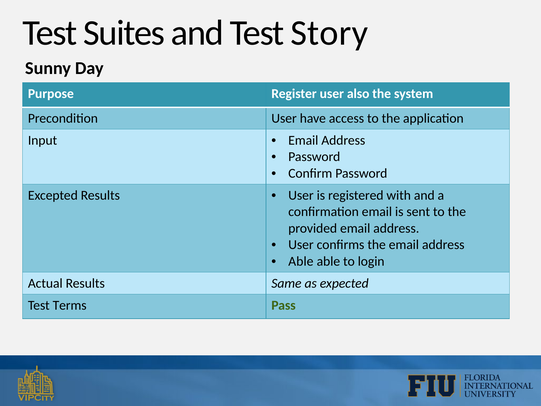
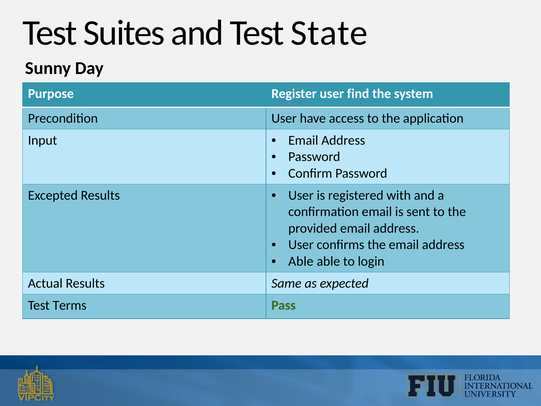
Story: Story -> State (329, 33)
also: also -> find (358, 94)
